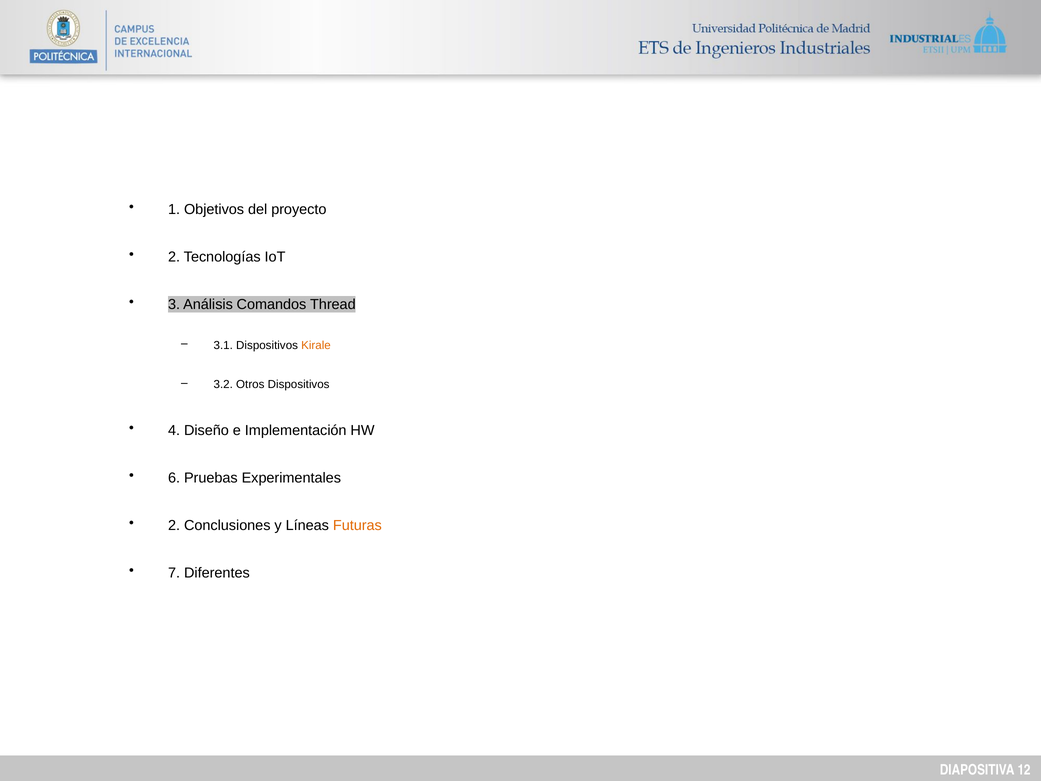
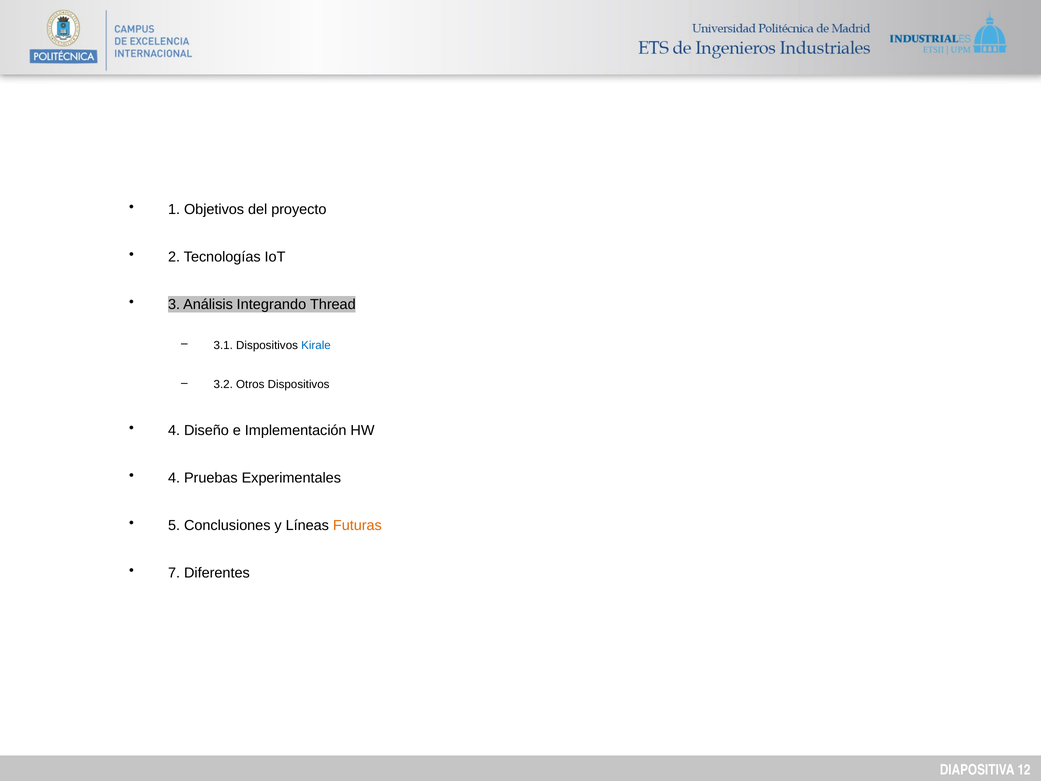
Comandos: Comandos -> Integrando (271, 304)
Kirale colour: orange -> blue (316, 345)
6: 6 -> 4 (174, 478)
2: 2 -> 5 (174, 525)
